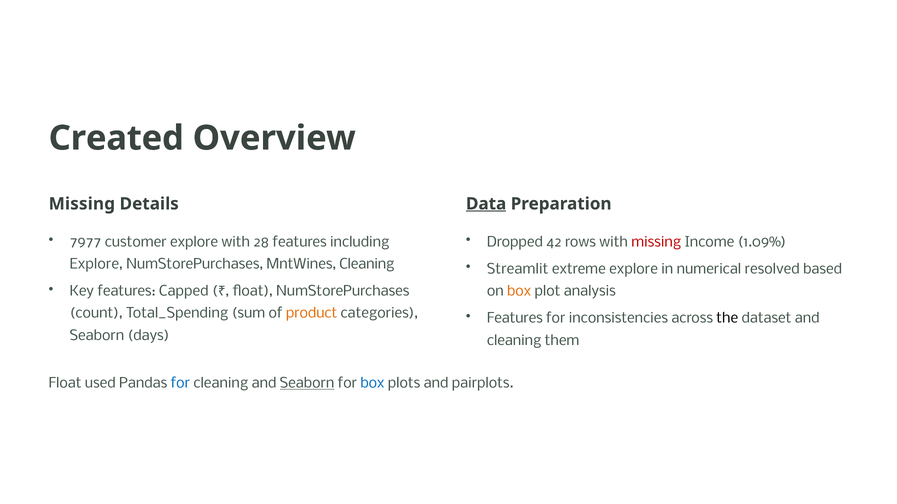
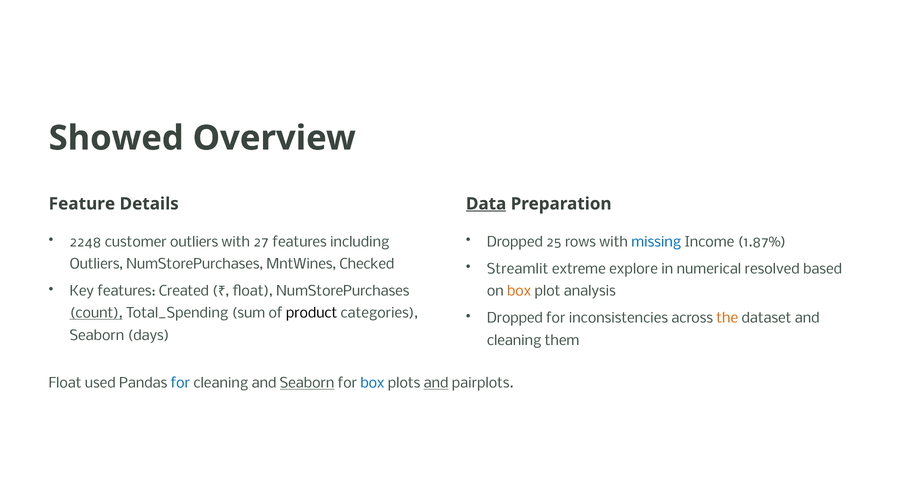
Created: Created -> Showed (116, 138)
Missing: Missing -> Feature (82, 204)
7977: 7977 -> 2248 (85, 242)
customer explore: explore -> outliers (194, 242)
28: 28 -> 27 (261, 242)
42: 42 -> 25 (554, 242)
missing colour: red -> blue (656, 242)
1.09%: 1.09% -> 1.87% (762, 242)
Explore: Explore -> Outliers (96, 264)
MntWines Cleaning: Cleaning -> Checked (367, 264)
Capped: Capped -> Created (184, 292)
count underline: none -> present (96, 314)
product colour: orange -> black (312, 314)
Features: Features -> Dropped (515, 319)
the colour: black -> orange (727, 319)
and underline: none -> present (436, 384)
